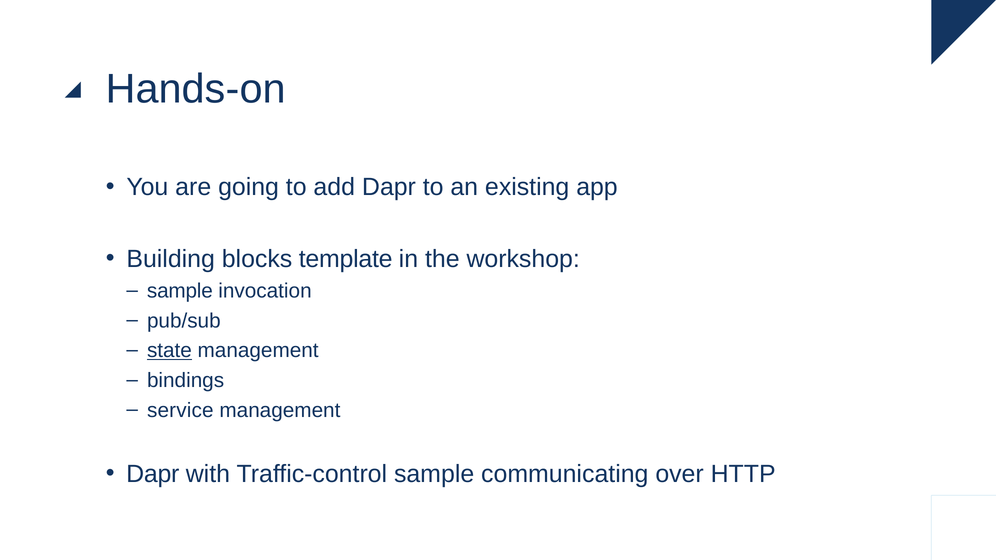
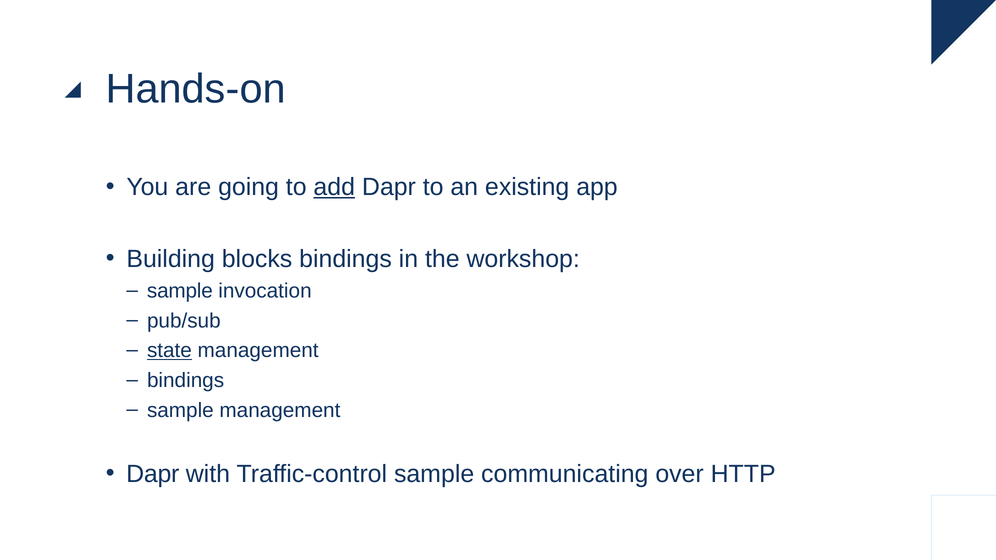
add underline: none -> present (334, 187)
blocks template: template -> bindings (346, 259)
service: service -> sample (180, 411)
